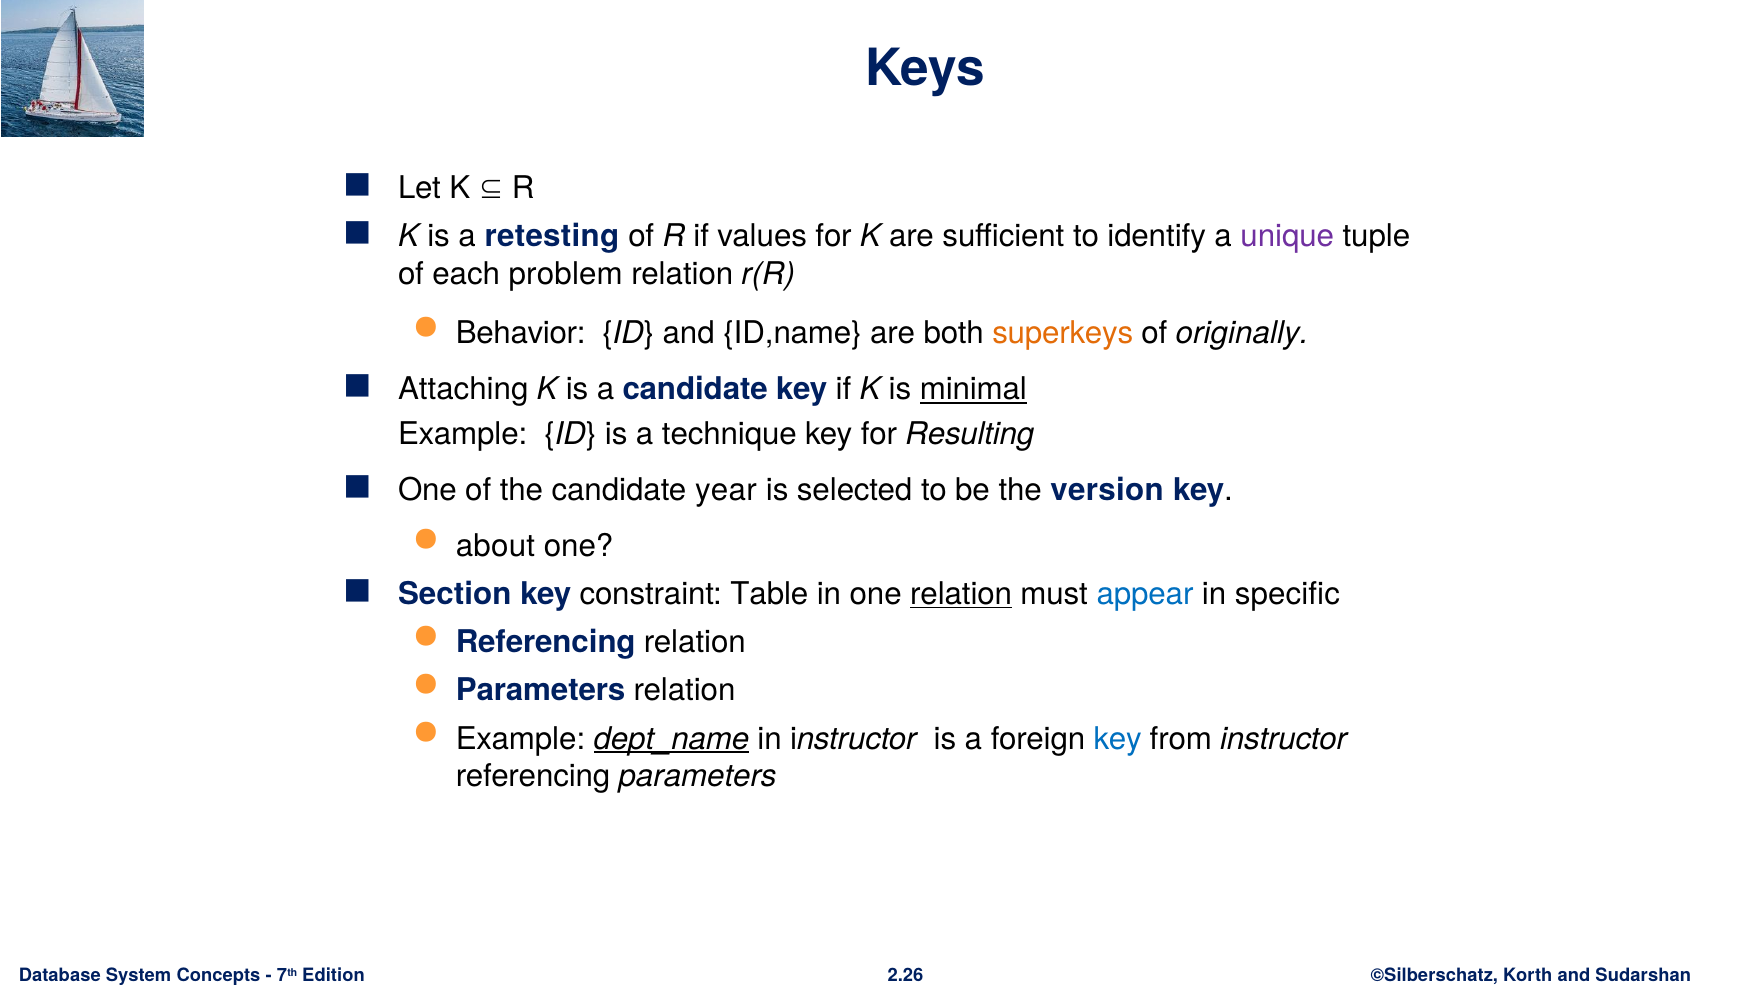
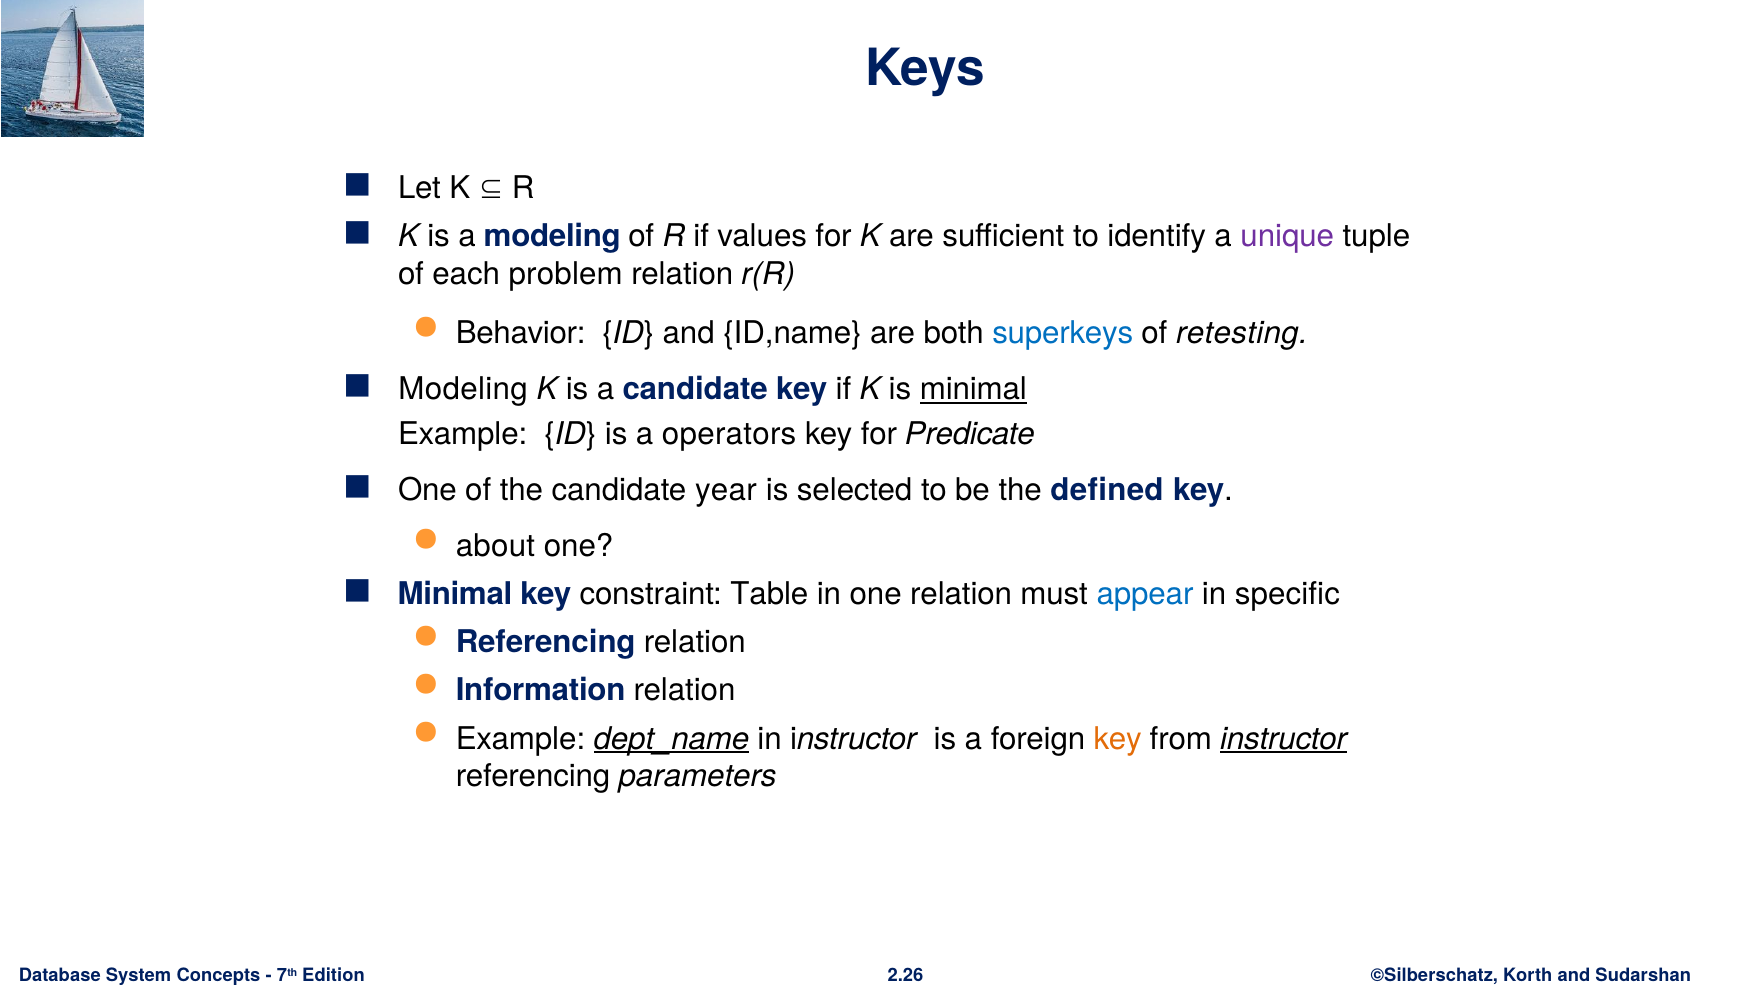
a retesting: retesting -> modeling (552, 237)
superkeys colour: orange -> blue (1063, 333)
originally: originally -> retesting (1242, 333)
Attaching: Attaching -> Modeling (463, 389)
technique: technique -> operators (729, 434)
Resulting: Resulting -> Predicate (970, 434)
version: version -> defined (1107, 490)
Section: Section -> Minimal (455, 594)
relation underline: present -> none (961, 594)
Parameters: Parameters -> Information (541, 691)
key colour: blue -> orange (1118, 739)
instructor underline: none -> present (1284, 739)
